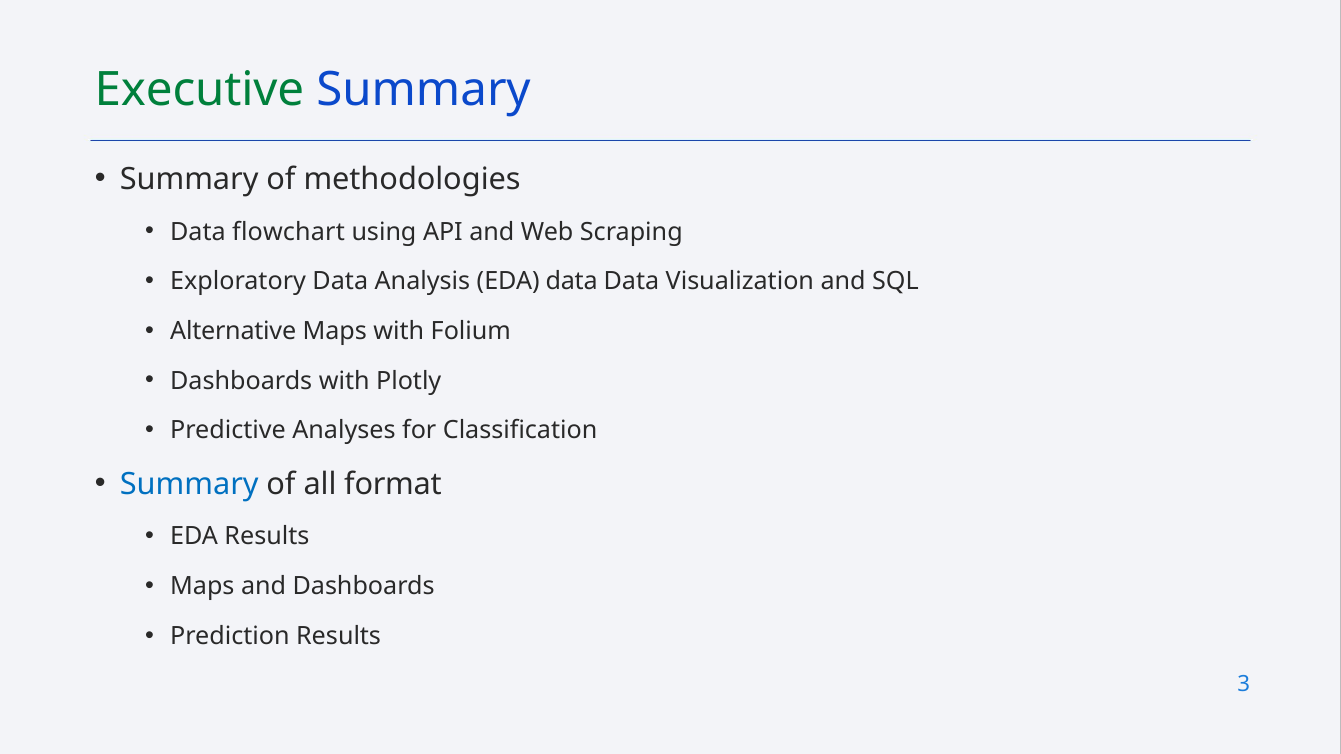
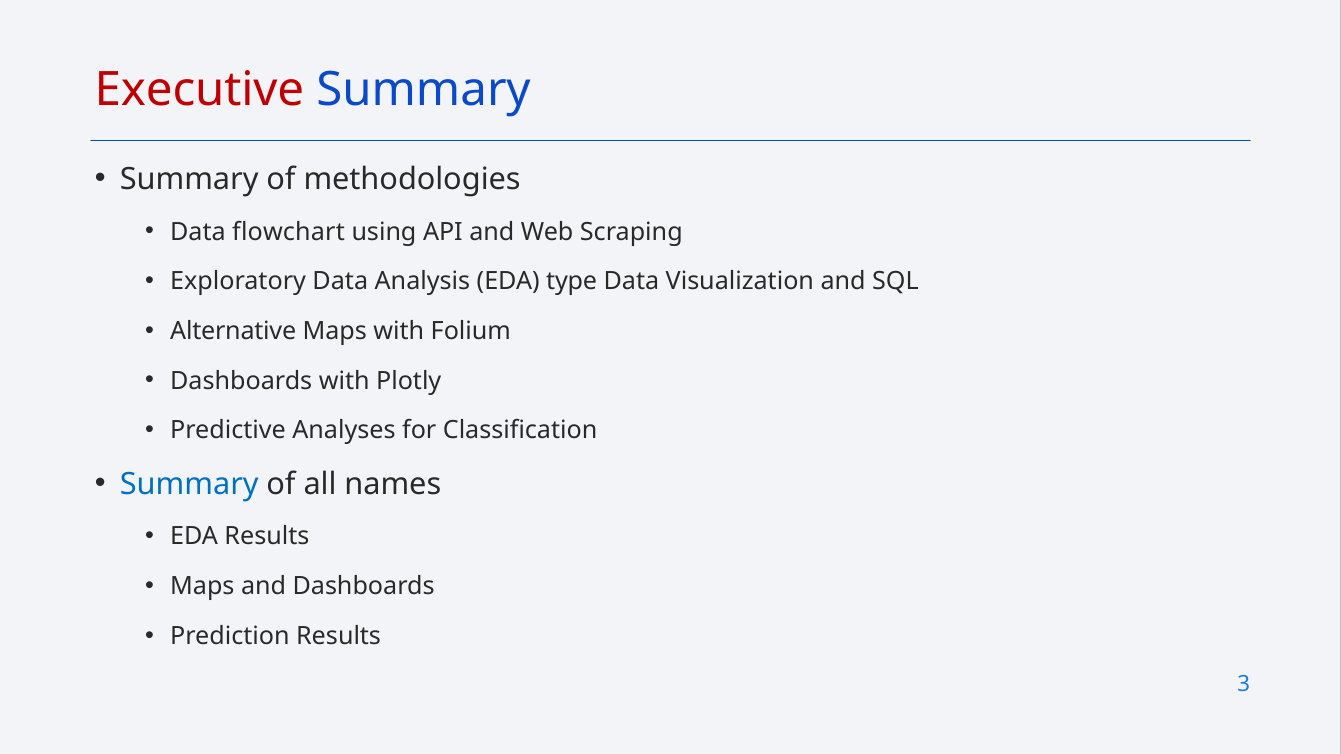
Executive colour: green -> red (199, 90)
EDA data: data -> type (572, 282)
format: format -> names (393, 484)
